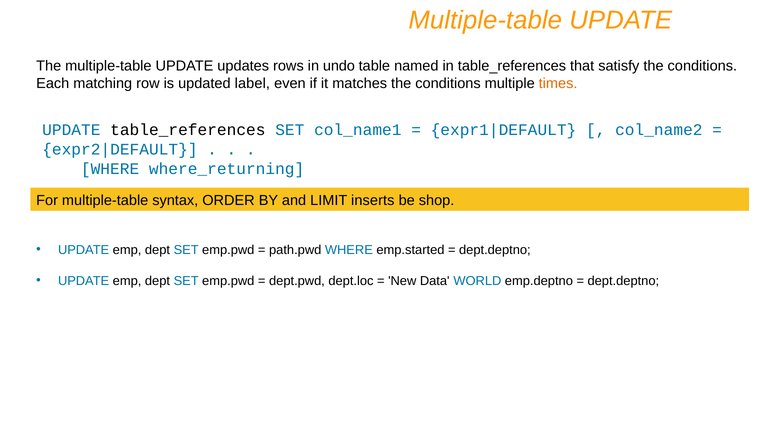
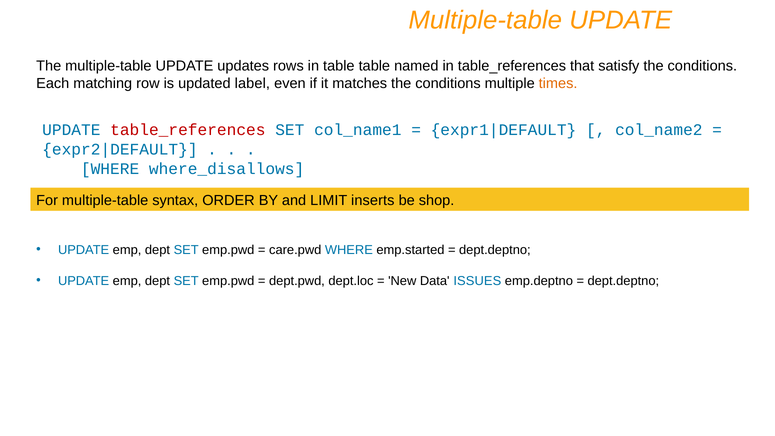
in undo: undo -> table (339, 66)
table_references colour: black -> red (188, 130)
where_returning: where_returning -> where_disallows (227, 169)
path.pwd: path.pwd -> care.pwd (295, 250)
WORLD: WORLD -> ISSUES (477, 281)
